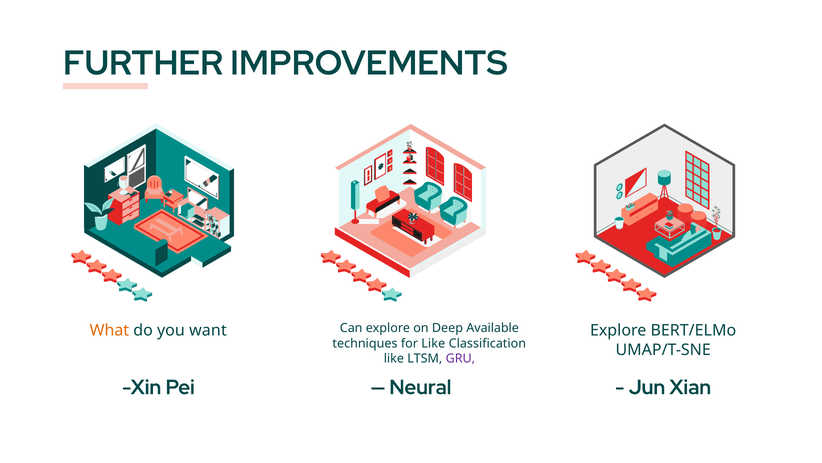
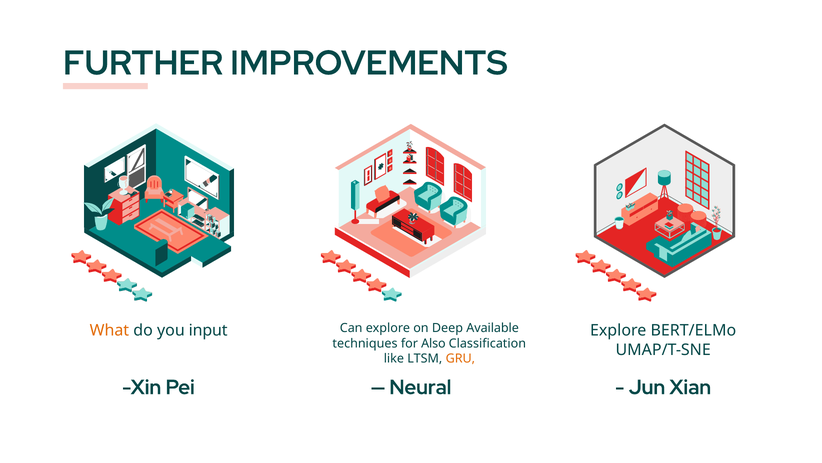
want: want -> input (208, 330)
for Like: Like -> Also (433, 343)
GRU colour: purple -> orange (460, 358)
